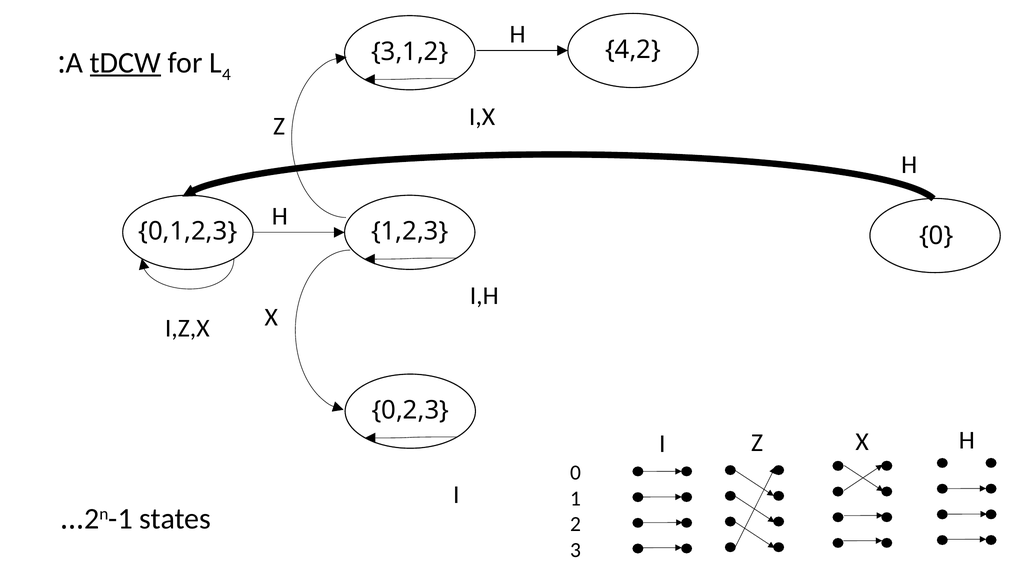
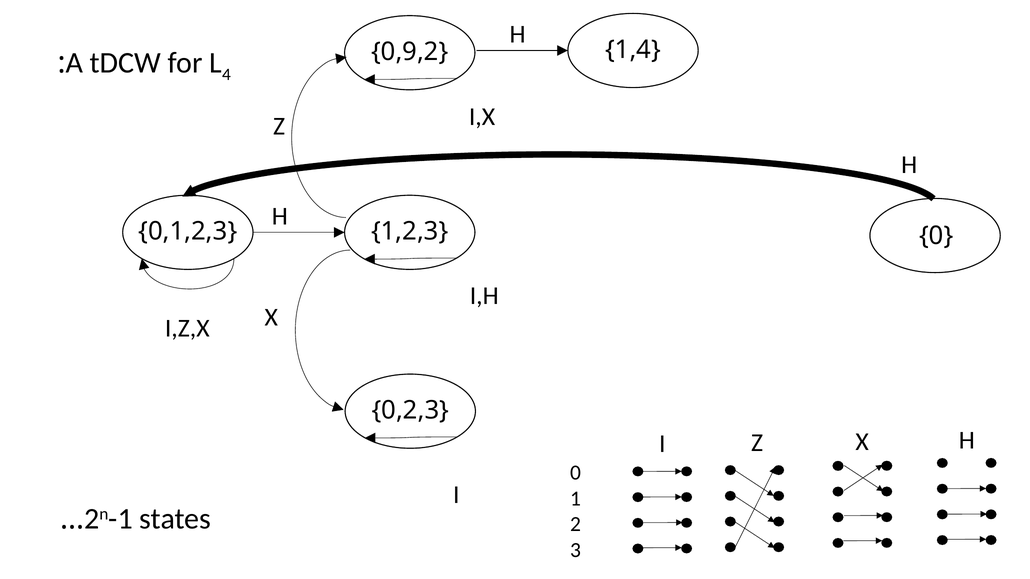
4,2: 4,2 -> 1,4 (633, 50)
3,1,2: 3,1,2 -> 0,9,2 (410, 52)
tDCW underline: present -> none (126, 63)
